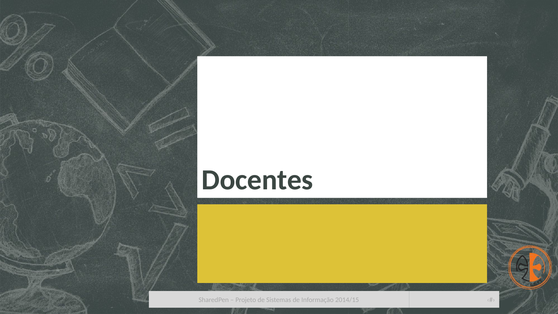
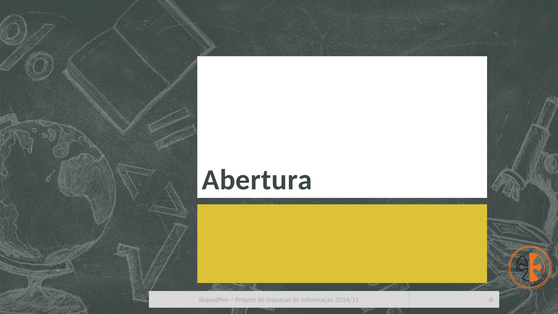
Docentes: Docentes -> Abertura (257, 180)
